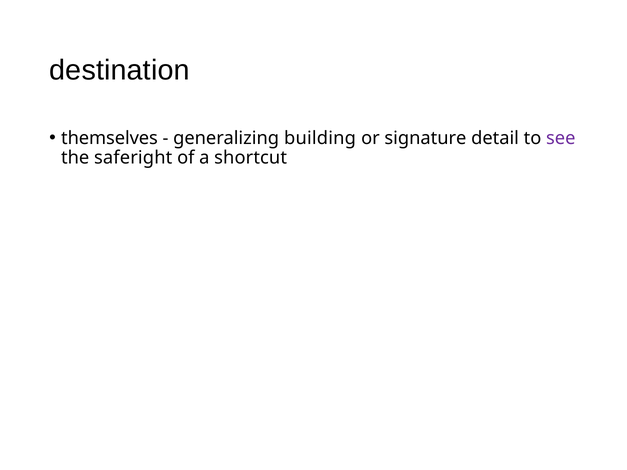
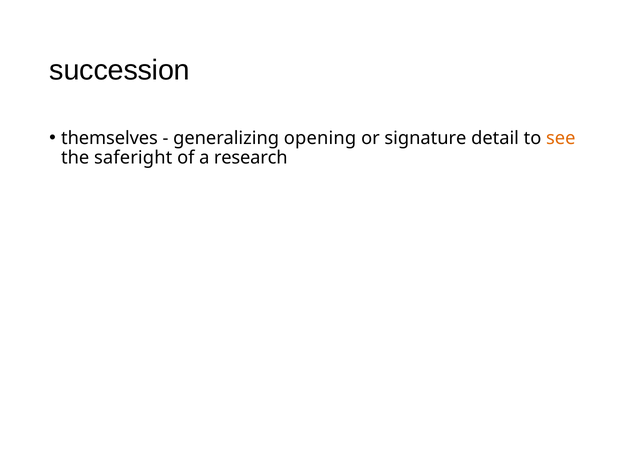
destination: destination -> succession (120, 70)
building: building -> opening (320, 138)
see colour: purple -> orange (561, 138)
shortcut: shortcut -> research (251, 158)
